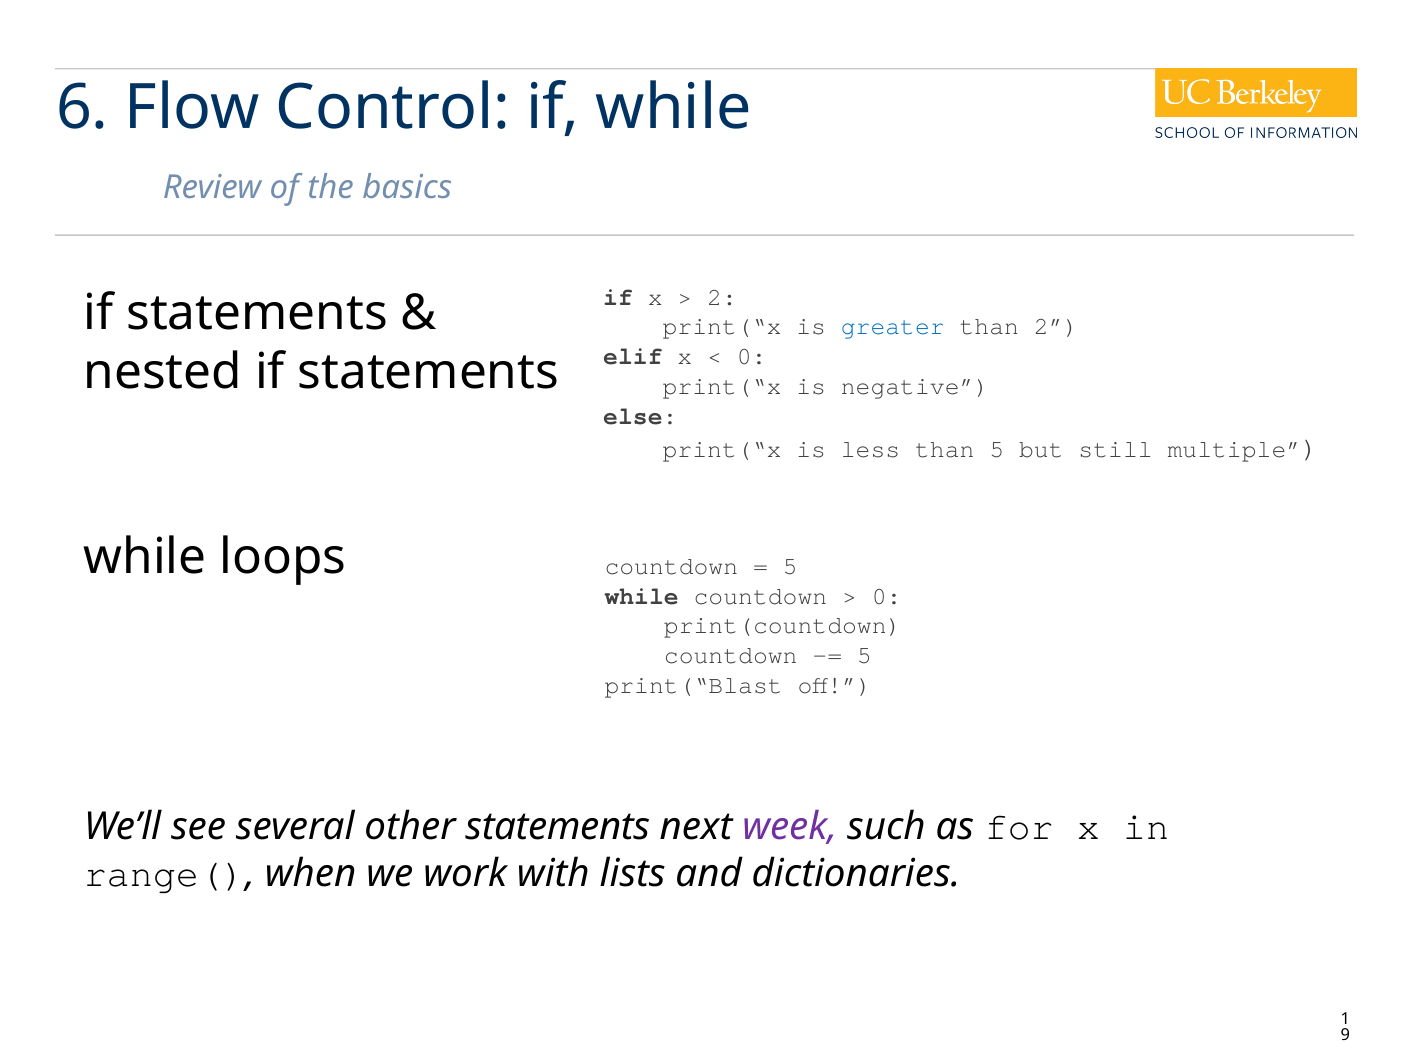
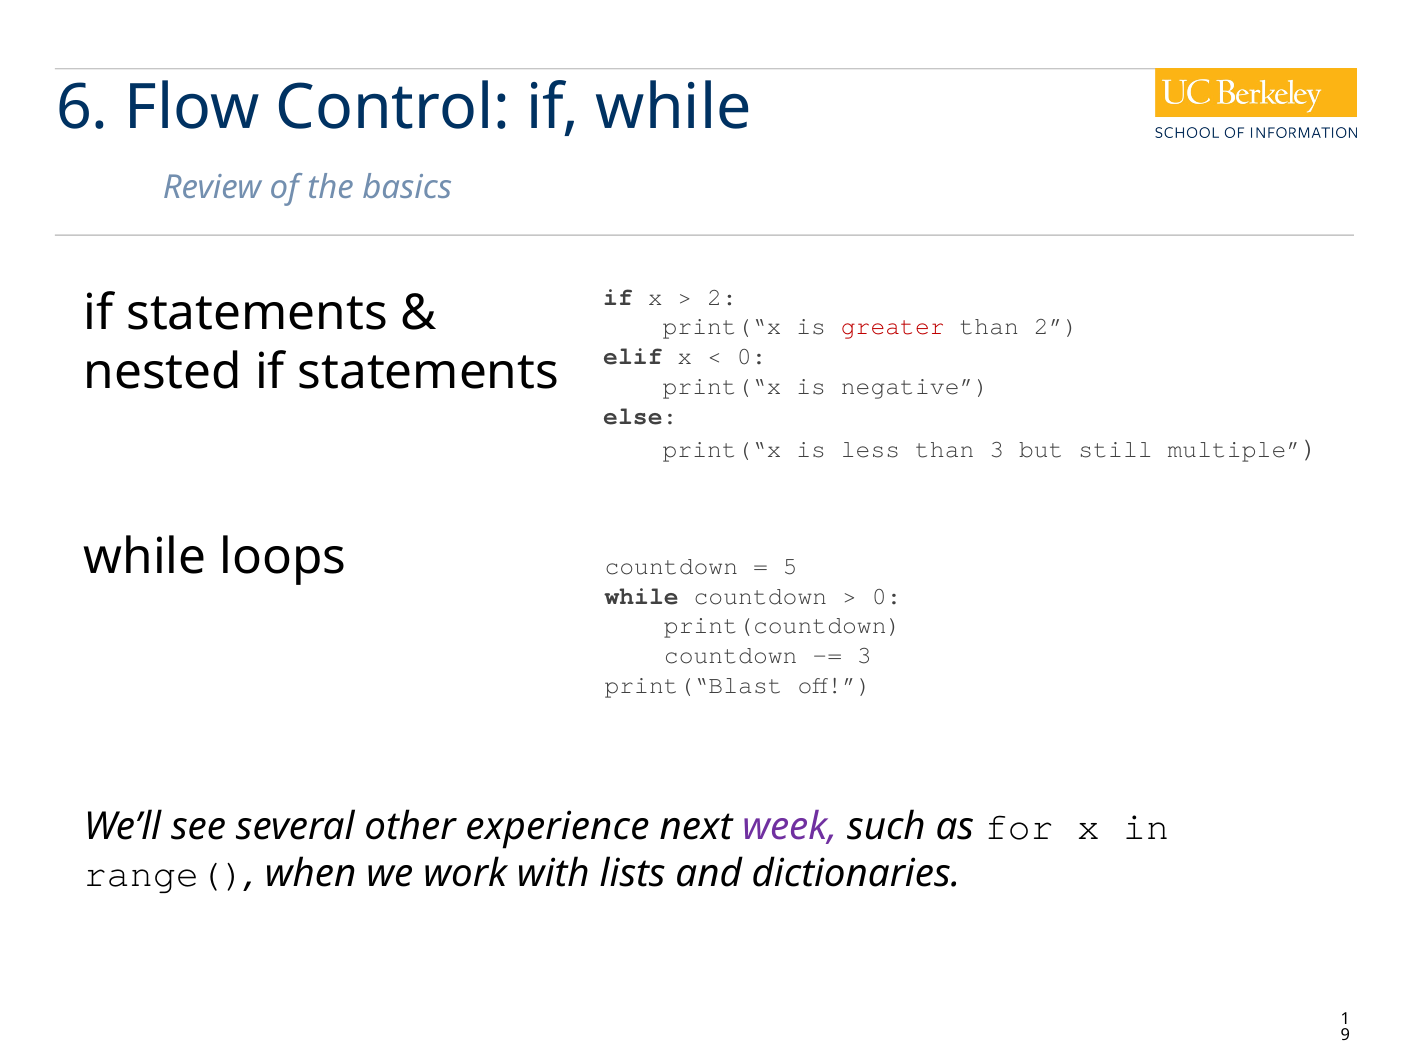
greater colour: blue -> red (893, 327)
than 5: 5 -> 3 (997, 450)
5: 5 -> 3 (864, 655)
other statements: statements -> experience (557, 827)
